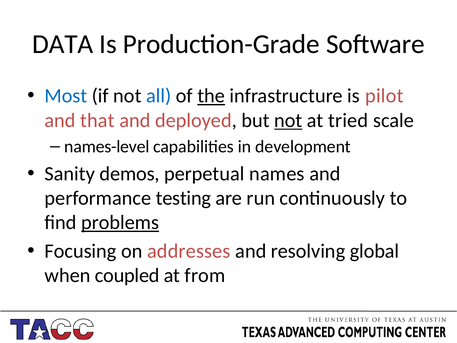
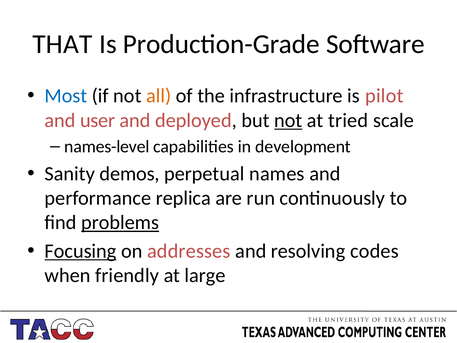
DATA: DATA -> THAT (63, 44)
all colour: blue -> orange (159, 96)
the underline: present -> none (211, 96)
that: that -> user (98, 120)
testing: testing -> replica (183, 198)
Focusing underline: none -> present (80, 251)
global: global -> codes (374, 251)
coupled: coupled -> friendly (127, 275)
from: from -> large (205, 275)
